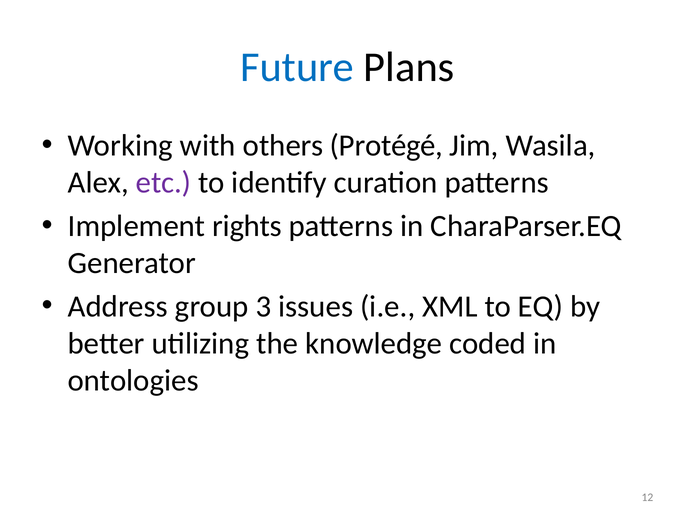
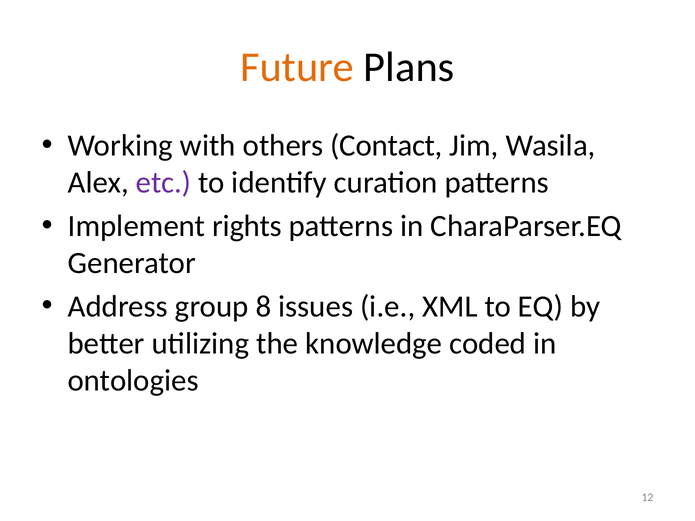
Future colour: blue -> orange (297, 67)
Protégé: Protégé -> Contact (386, 146)
3: 3 -> 8 (263, 306)
